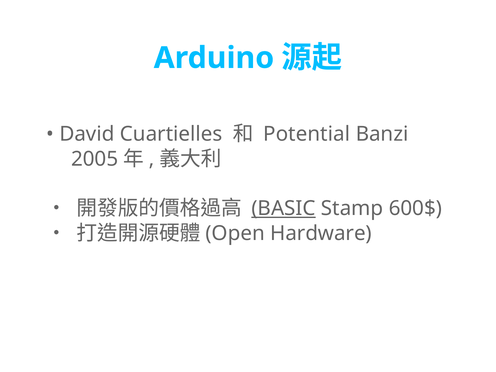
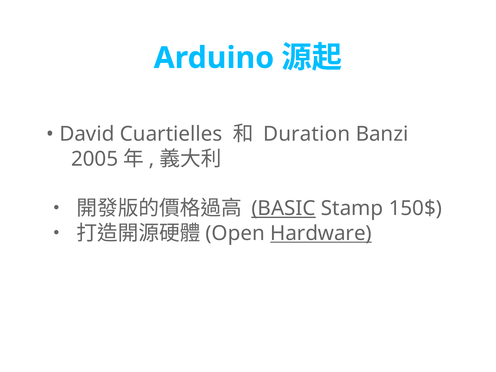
Potential: Potential -> Duration (307, 134)
600$: 600$ -> 150$ (415, 208)
Hardware underline: none -> present (321, 233)
